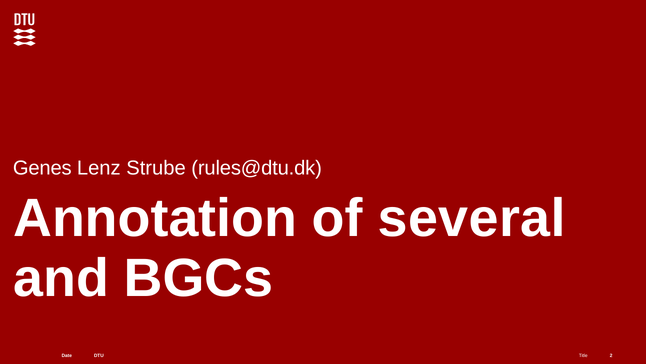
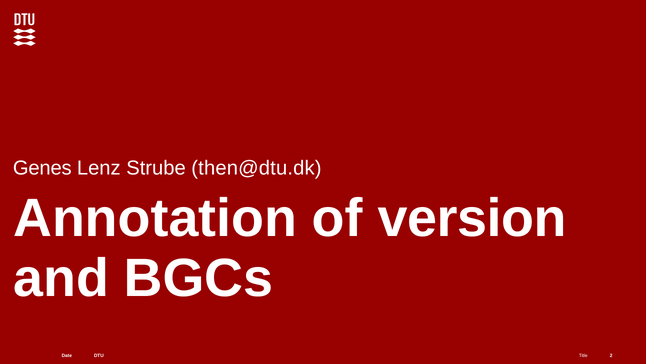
rules@dtu.dk: rules@dtu.dk -> then@dtu.dk (256, 168)
several: several -> version (472, 218)
